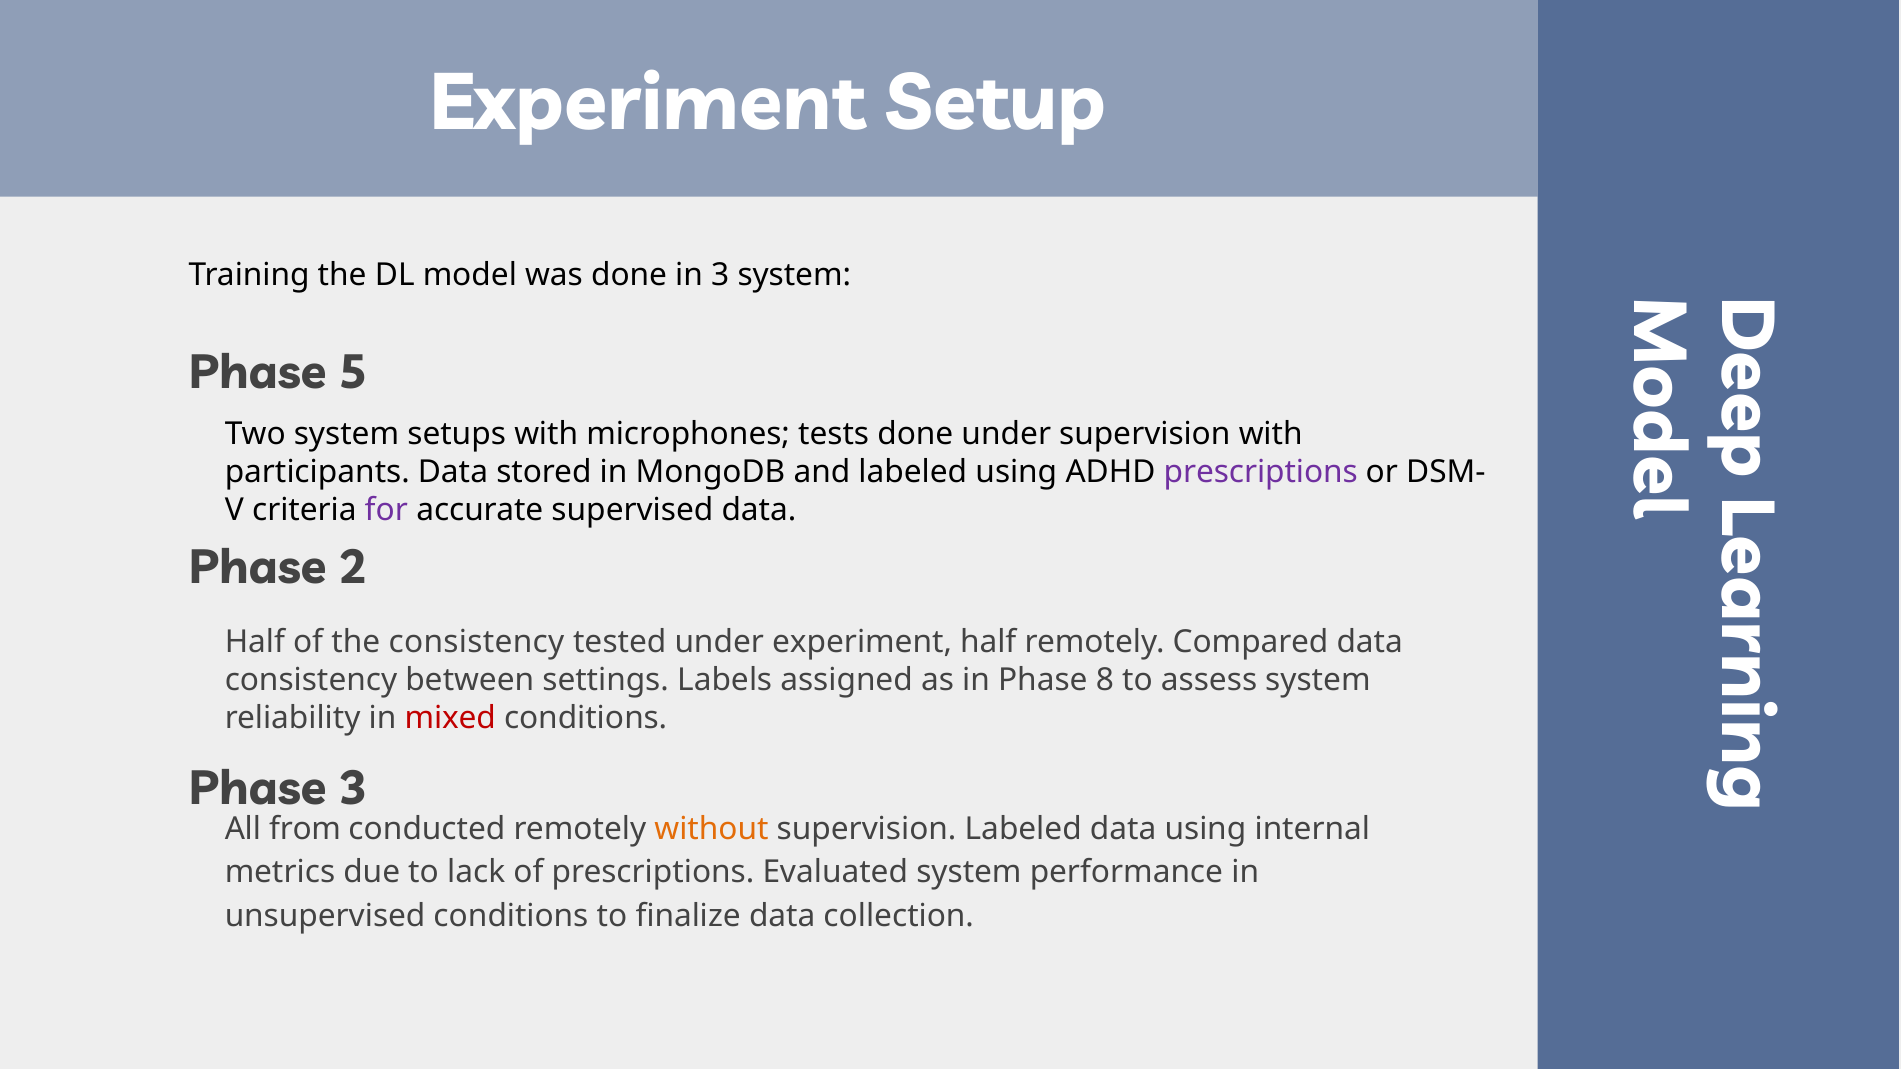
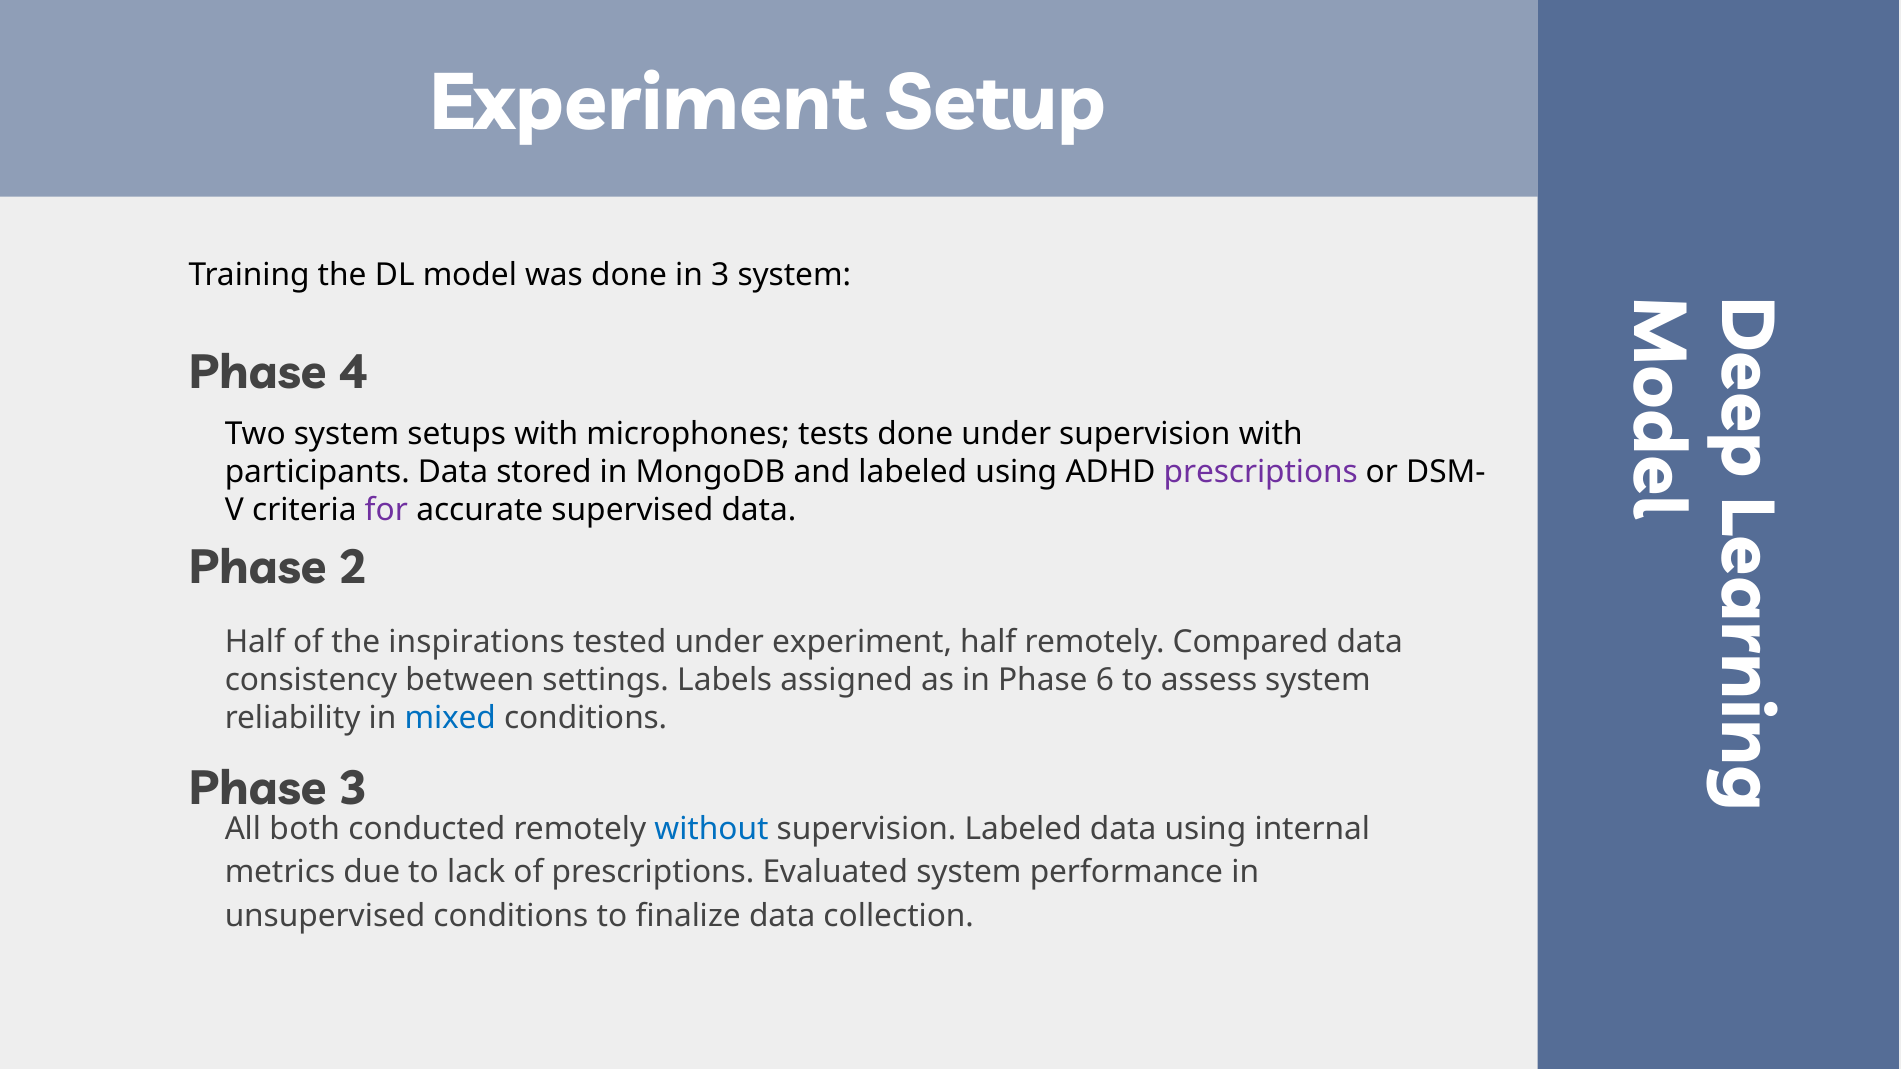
5: 5 -> 4 (353, 373)
the consistency: consistency -> inspirations (477, 643)
8: 8 -> 6 (1105, 681)
mixed colour: red -> blue (450, 719)
from: from -> both (305, 829)
without colour: orange -> blue (711, 829)
